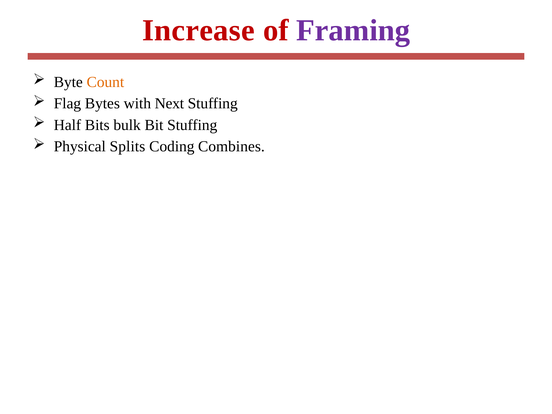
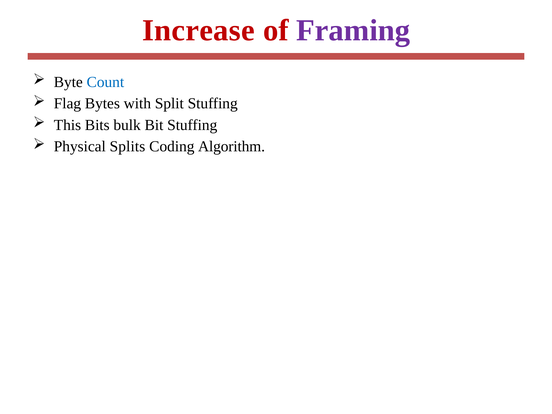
Count colour: orange -> blue (105, 82)
Next: Next -> Split (169, 104)
Half: Half -> This (67, 125)
Combines: Combines -> Algorithm (232, 146)
